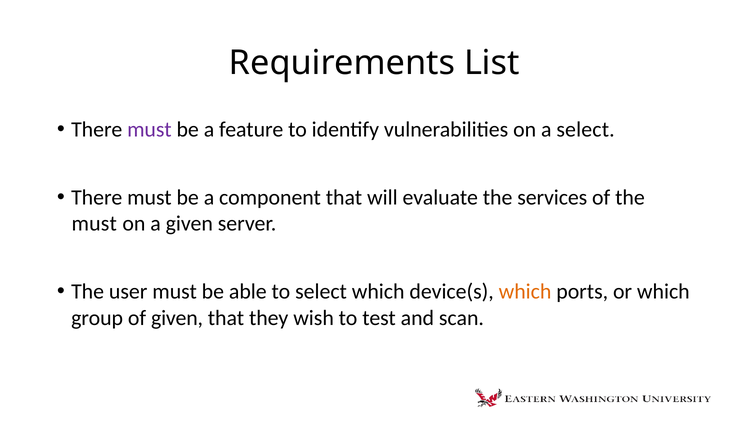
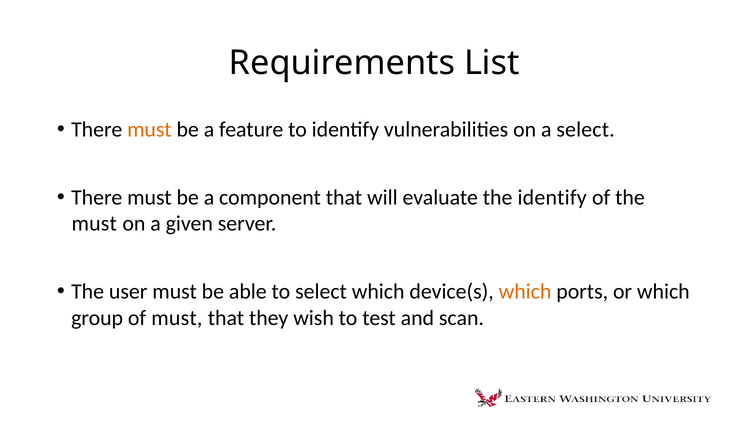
must colour: purple -> orange (149, 130)
the services: services -> identify (552, 198)
of given: given -> must (177, 318)
